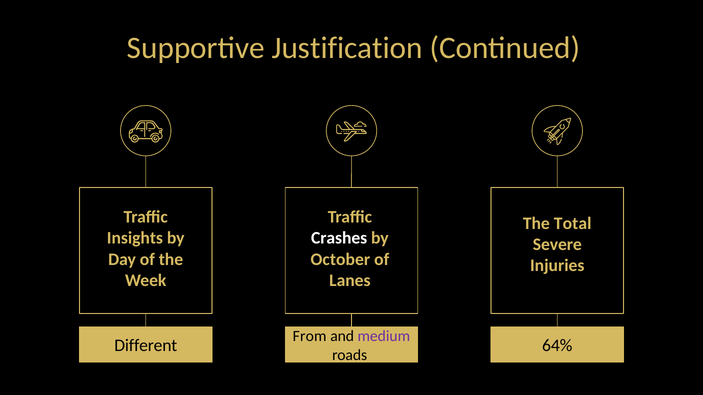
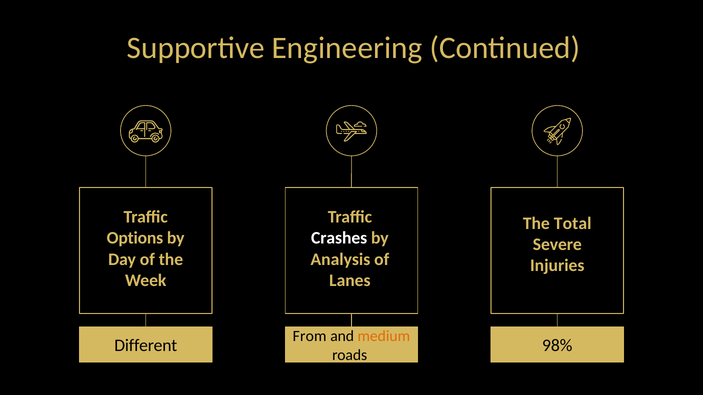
Justification: Justification -> Engineering (347, 48)
Insights: Insights -> Options (135, 238)
October: October -> Analysis (340, 260)
medium colour: purple -> orange (384, 337)
64%: 64% -> 98% (557, 346)
